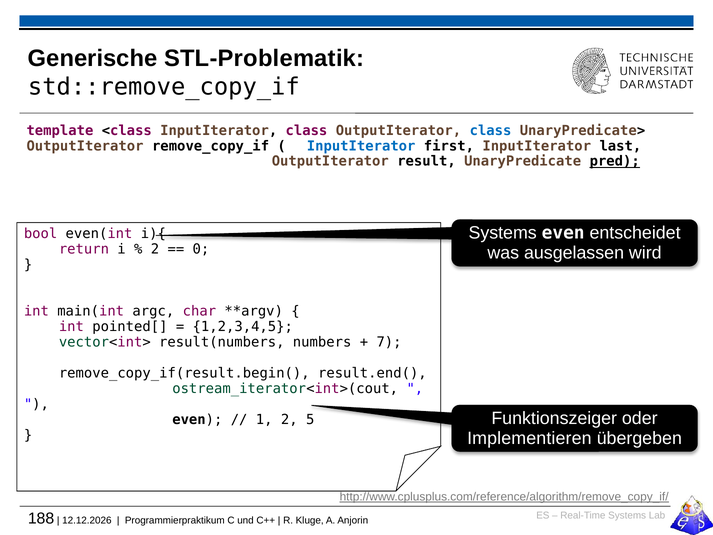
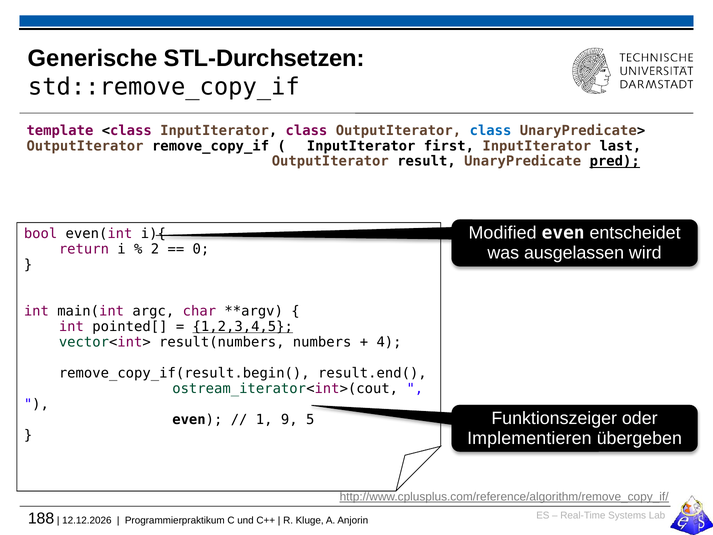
STL-Problematik: STL-Problematik -> STL-Durchsetzen (264, 58)
InputIterator colour: blue -> black (361, 146)
Systems: Systems -> Modified (503, 233)
1,2,3,4,5 underline: none -> present (243, 327)
7: 7 -> 4 (389, 342)
1 2: 2 -> 9 (289, 419)
